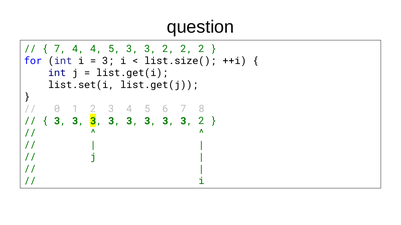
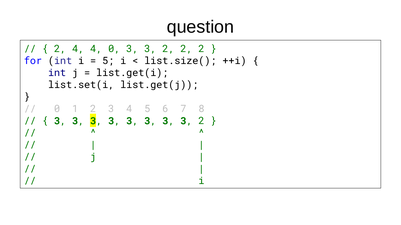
7: 7 -> 2 (60, 49)
4 4 5: 5 -> 0 (114, 49)
3: 3 -> 5 (108, 61)
